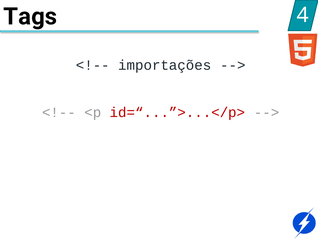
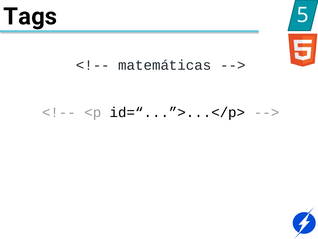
4: 4 -> 5 (303, 15)
importações: importações -> matemáticas (165, 65)
id=“...”>...</p> colour: red -> black (177, 112)
